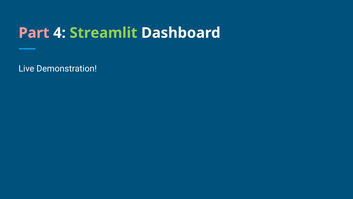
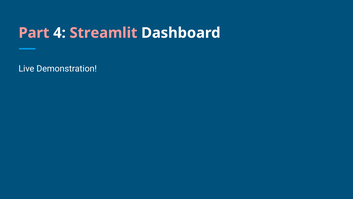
Streamlit colour: light green -> pink (103, 33)
